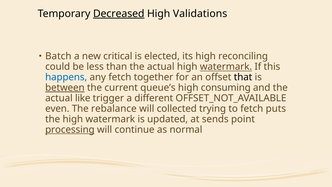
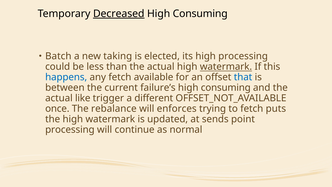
Validations: Validations -> Consuming (200, 14)
critical: critical -> taking (118, 56)
high reconciling: reconciling -> processing (243, 56)
together: together -> available (154, 77)
that colour: black -> blue (243, 77)
between underline: present -> none (65, 88)
queue’s: queue’s -> failure’s (158, 88)
even: even -> once (57, 109)
collected: collected -> enforces (177, 109)
processing underline: present -> none (70, 129)
